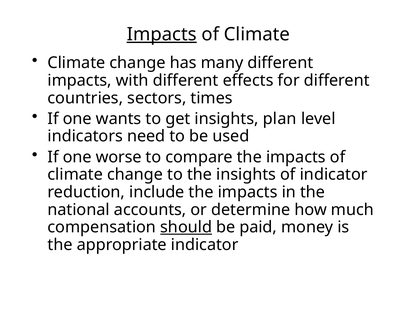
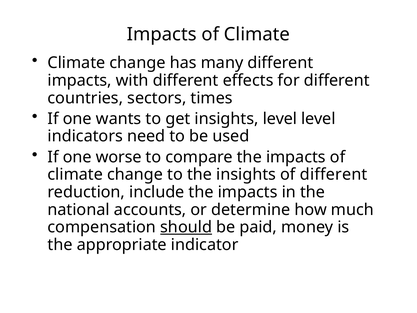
Impacts underline: present -> none (162, 34)
insights plan: plan -> level (280, 119)
of indicator: indicator -> different (334, 174)
